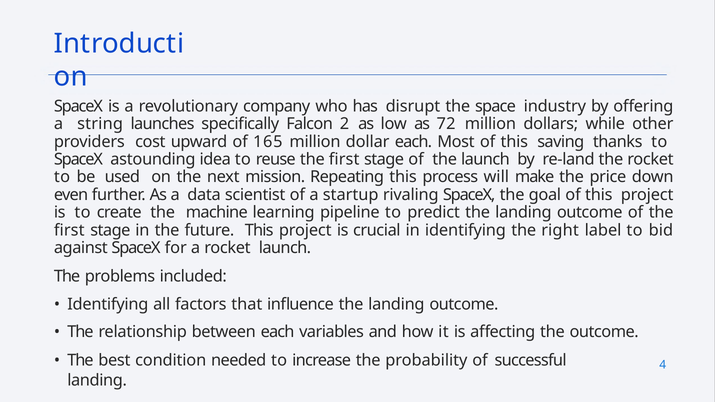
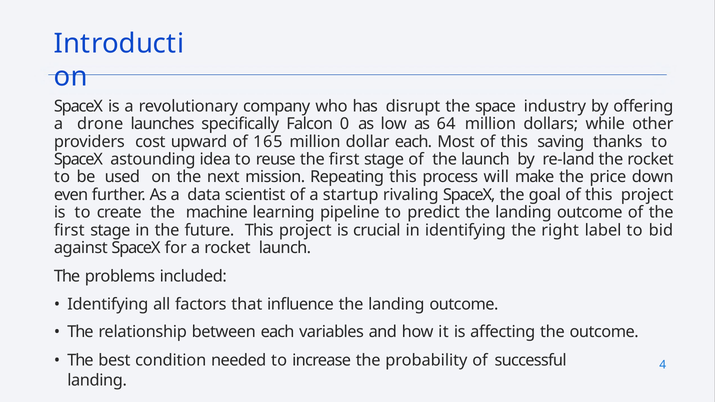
string: string -> drone (100, 124)
2: 2 -> 0 (345, 124)
72: 72 -> 64 (446, 124)
